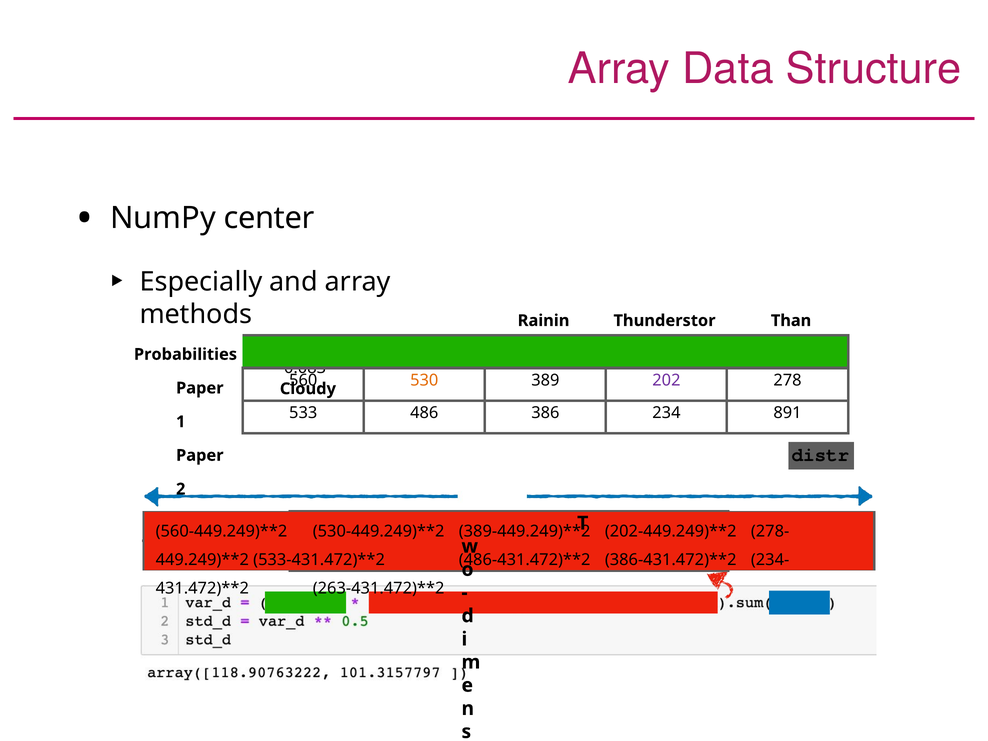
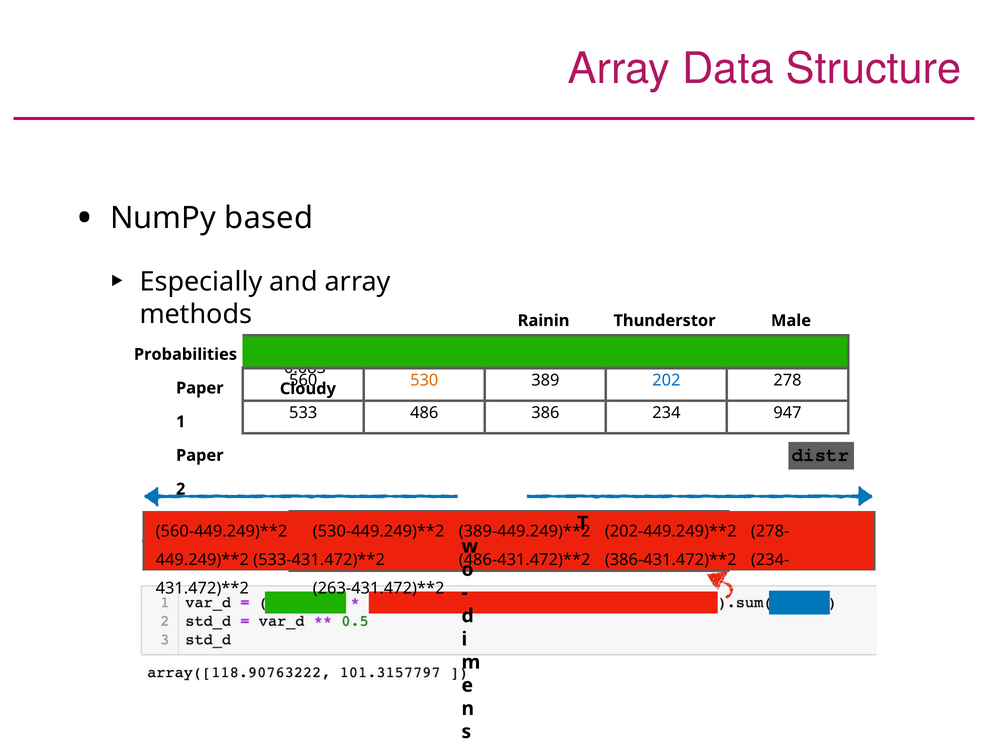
center: center -> based (269, 218)
Than: Than -> Male (791, 321)
202 colour: purple -> blue (666, 380)
891: 891 -> 947 (788, 413)
